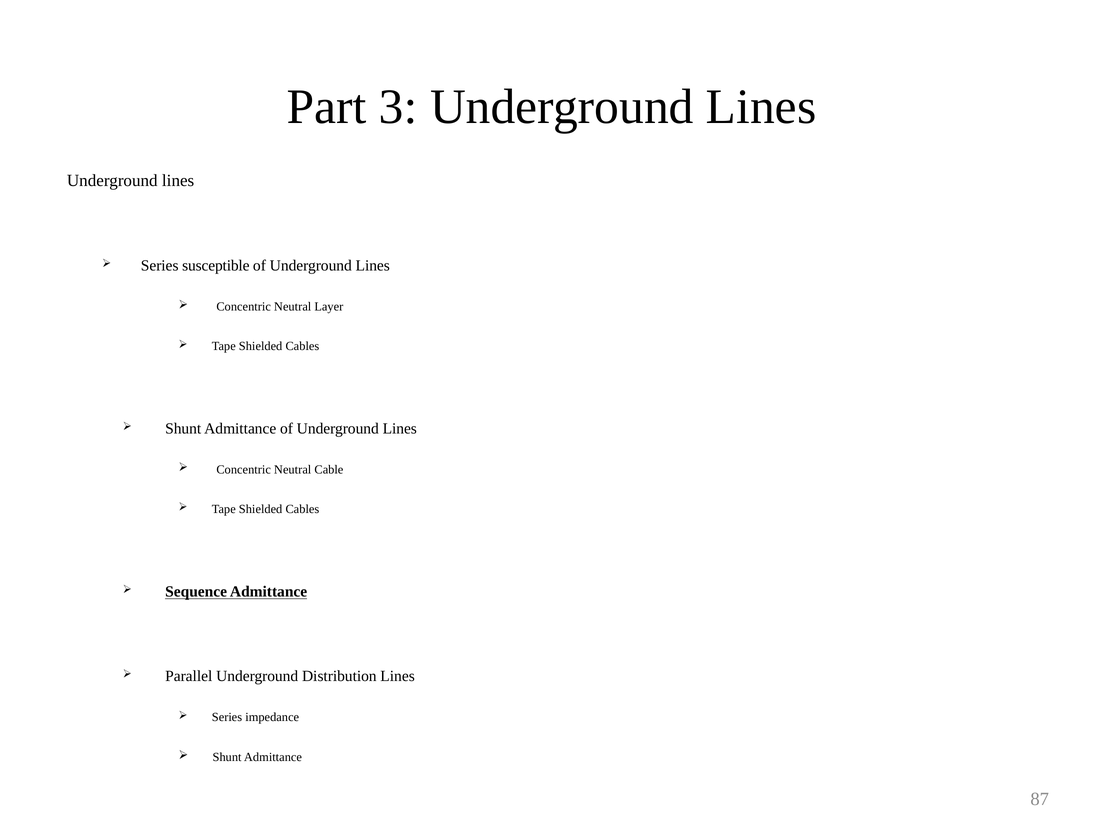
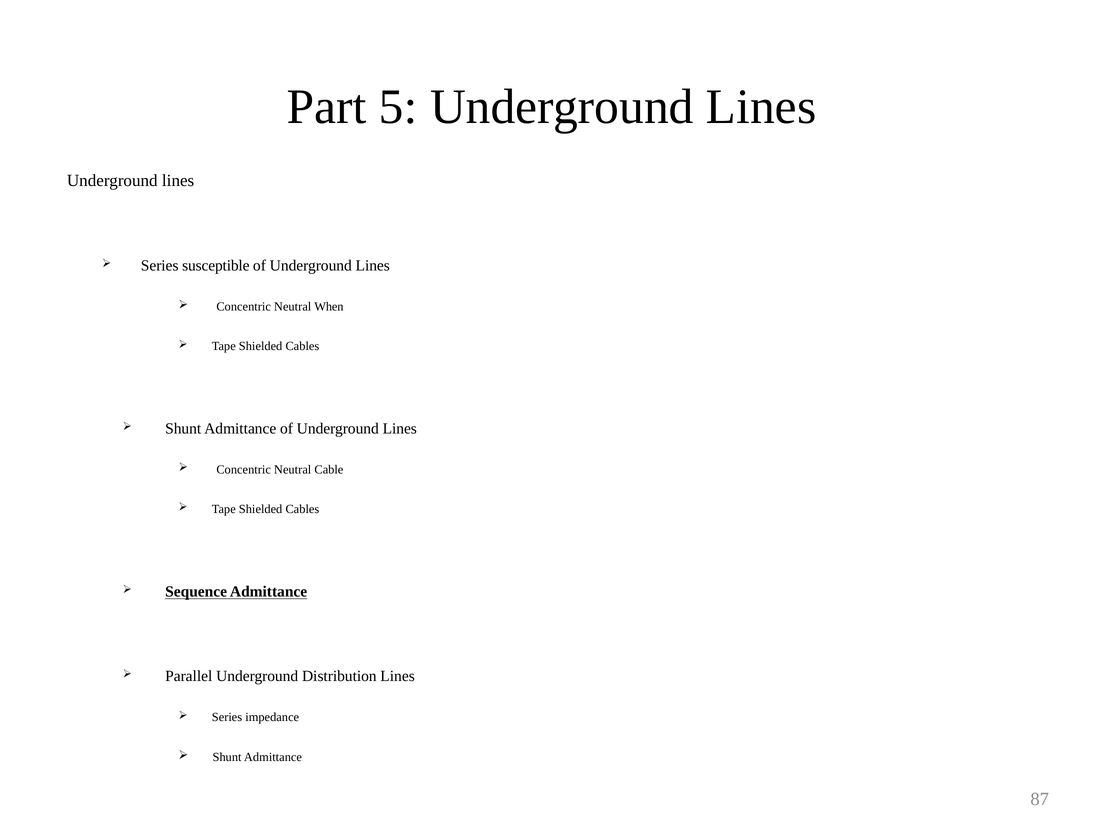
3: 3 -> 5 (398, 107)
Layer: Layer -> When (329, 307)
